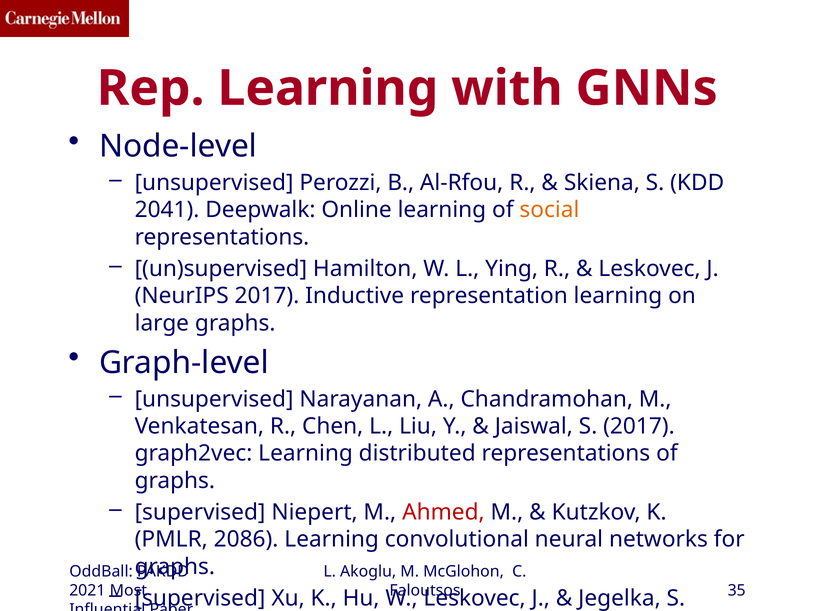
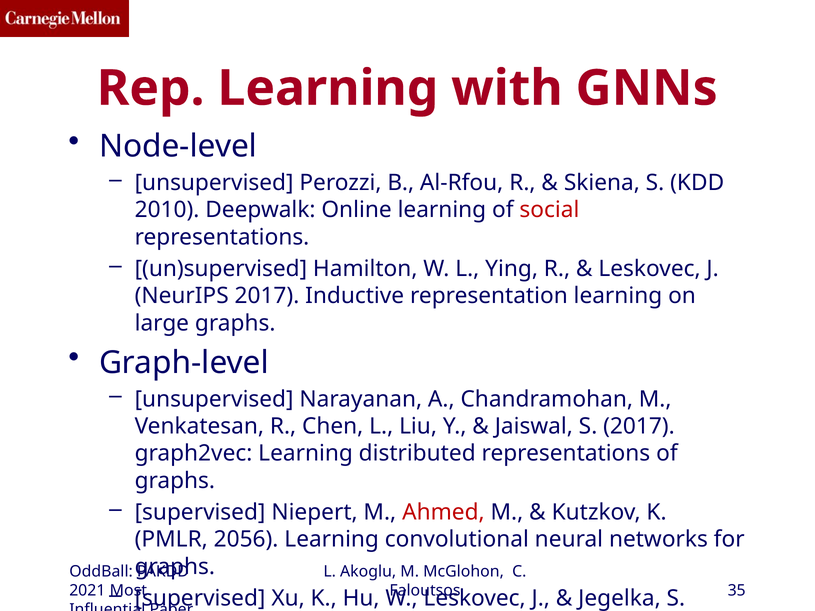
2041: 2041 -> 2010 (167, 210)
social colour: orange -> red (549, 210)
2086: 2086 -> 2056 (246, 540)
